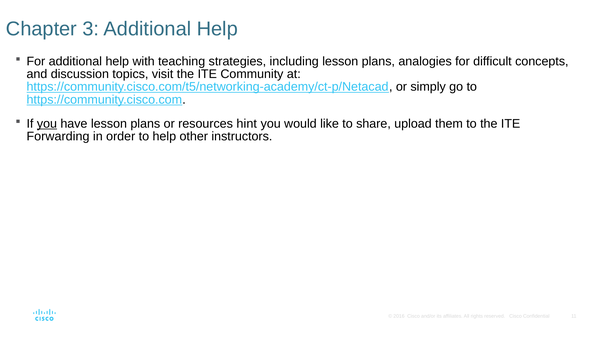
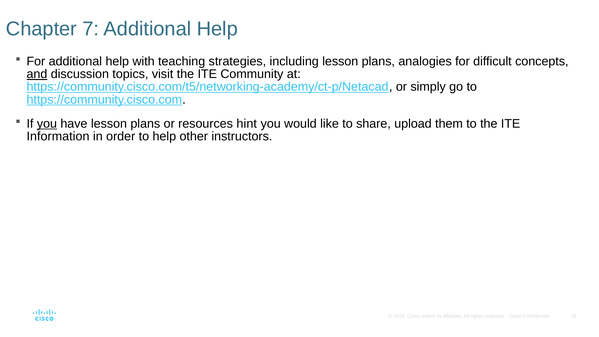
3: 3 -> 7 (91, 29)
and underline: none -> present (37, 74)
Forwarding: Forwarding -> Information (58, 136)
